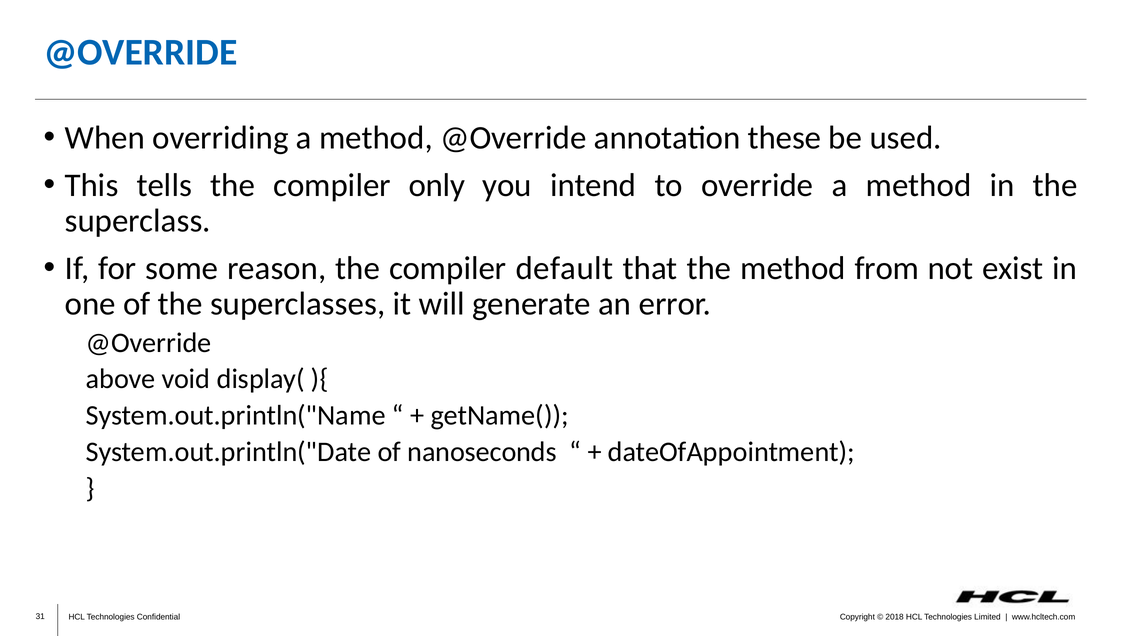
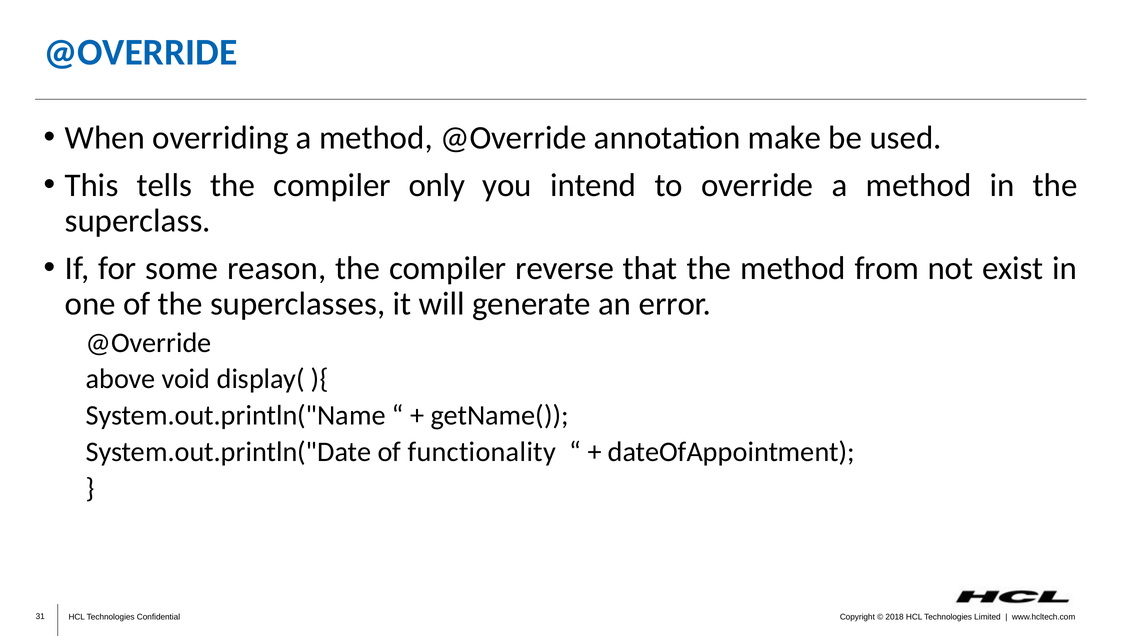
these: these -> make (785, 138)
default: default -> reverse (565, 268)
nanoseconds: nanoseconds -> functionality (482, 452)
